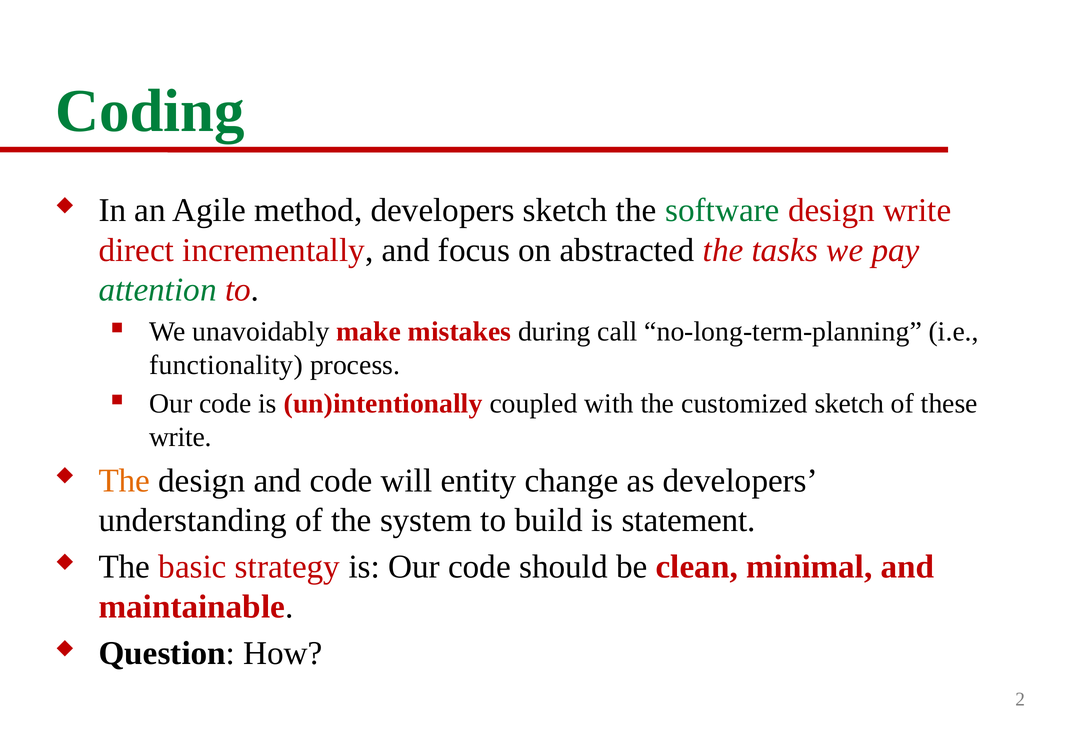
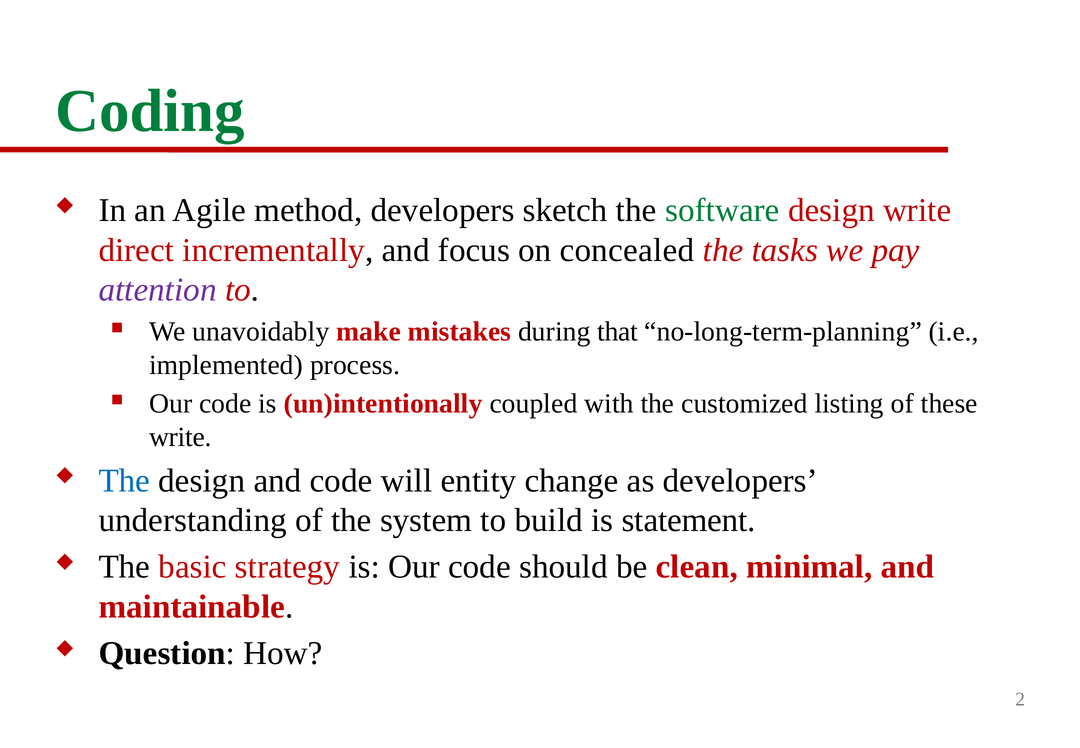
abstracted: abstracted -> concealed (627, 250)
attention colour: green -> purple (158, 290)
call: call -> that (618, 332)
functionality: functionality -> implemented (226, 365)
customized sketch: sketch -> listing (849, 404)
The colour: orange -> blue (124, 481)
